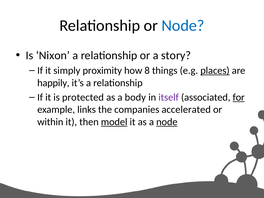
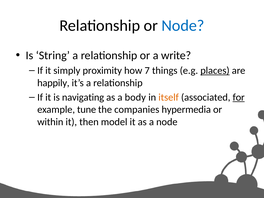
Nixon: Nixon -> String (53, 55)
story: story -> write (176, 55)
8: 8 -> 7 (147, 71)
protected: protected -> navigating (83, 97)
itself colour: purple -> orange (169, 97)
links: links -> tune (87, 110)
accelerated: accelerated -> hypermedia (186, 110)
model underline: present -> none (114, 122)
node underline: present -> none (167, 122)
